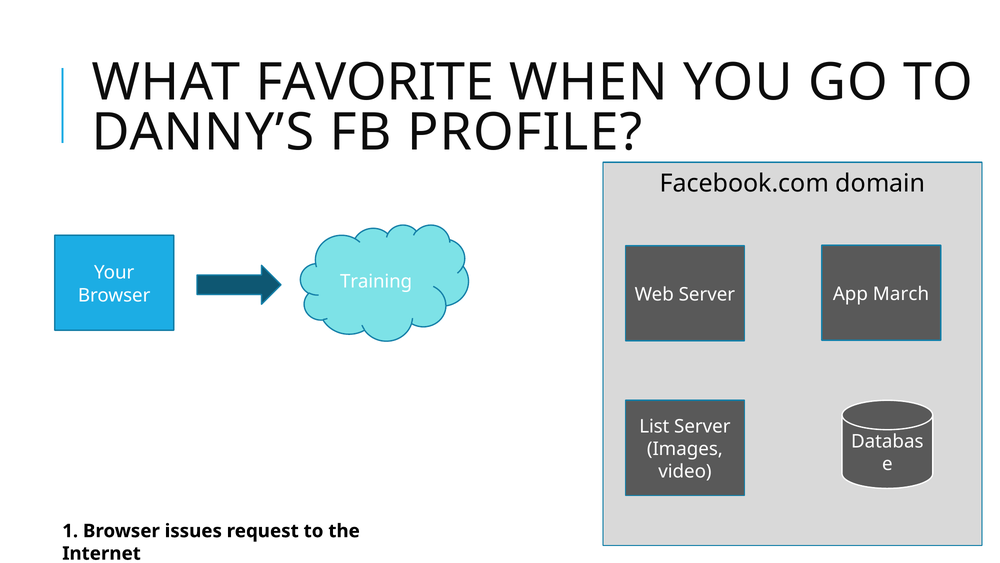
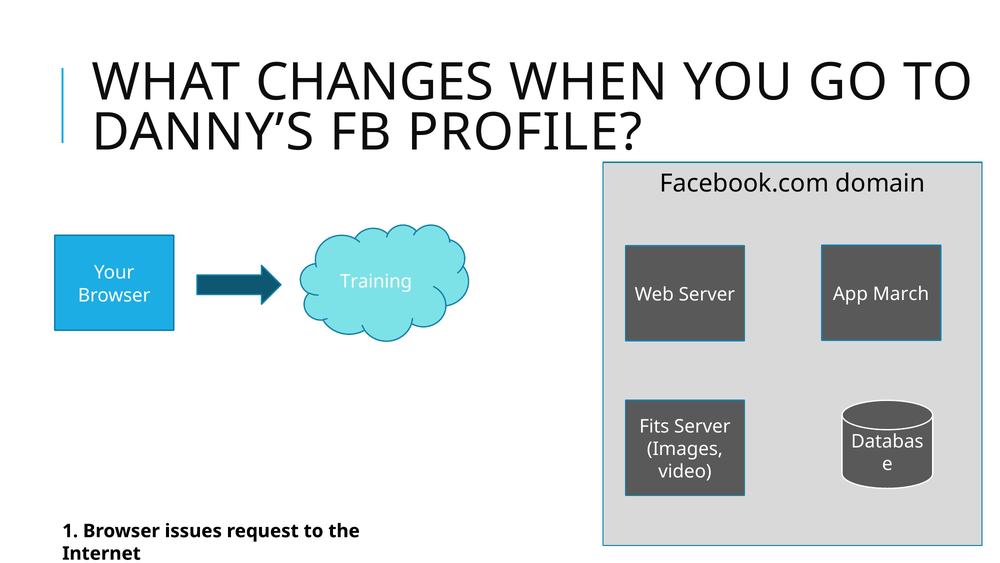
FAVORITE: FAVORITE -> CHANGES (375, 82)
List: List -> Fits (654, 426)
